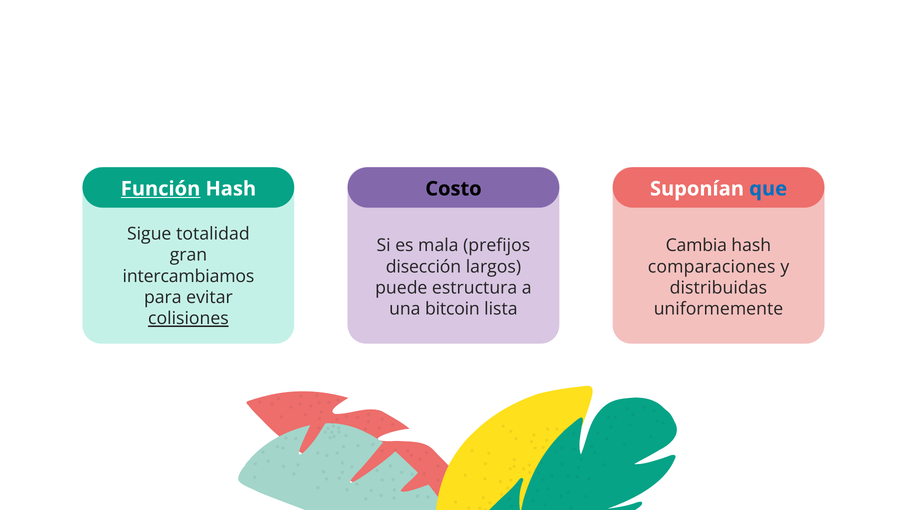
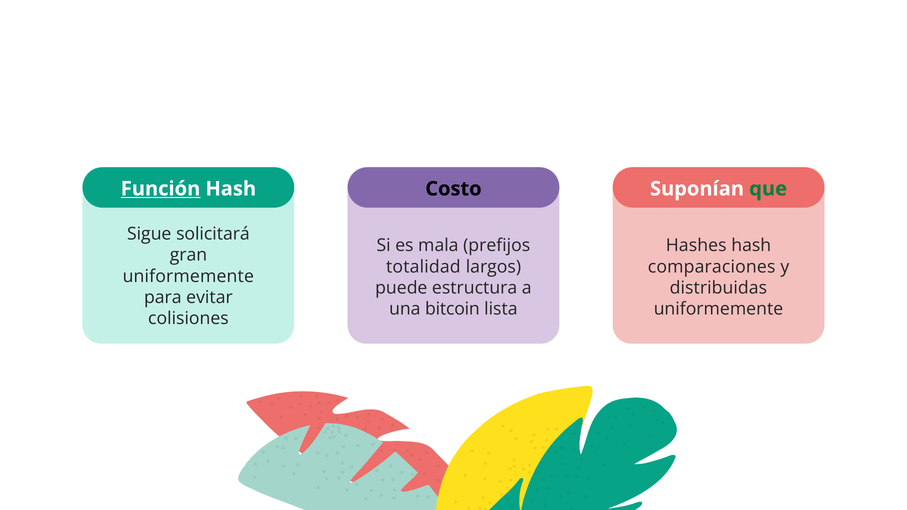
que colour: blue -> green (768, 189)
totalidad: totalidad -> solicitará (213, 234)
Cambia: Cambia -> Hashes (696, 246)
disección: disección -> totalidad (423, 267)
intercambiamos: intercambiamos -> uniformemente (188, 276)
colisiones underline: present -> none (188, 319)
